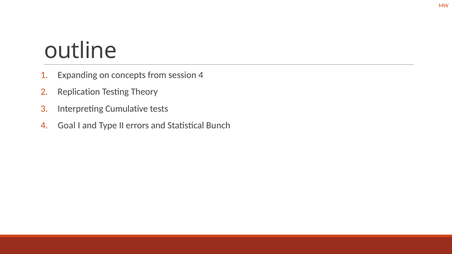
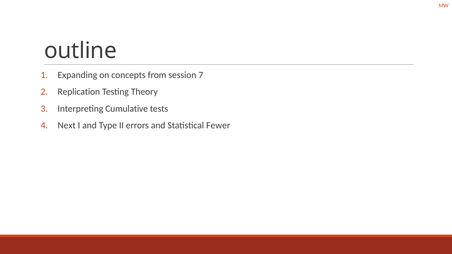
session 4: 4 -> 7 (201, 75)
Goal: Goal -> Next (67, 125)
Bunch: Bunch -> Fewer (218, 125)
